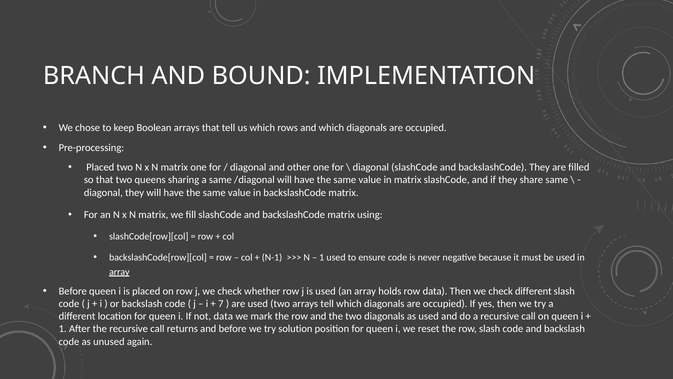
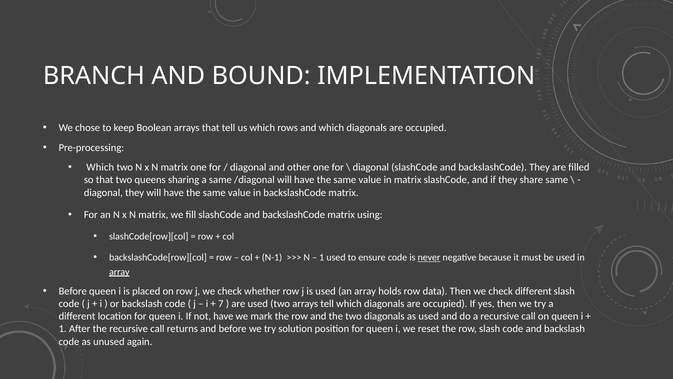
Placed: Placed -> Which (100, 167)
never underline: none -> present (429, 257)
not data: data -> have (223, 316)
